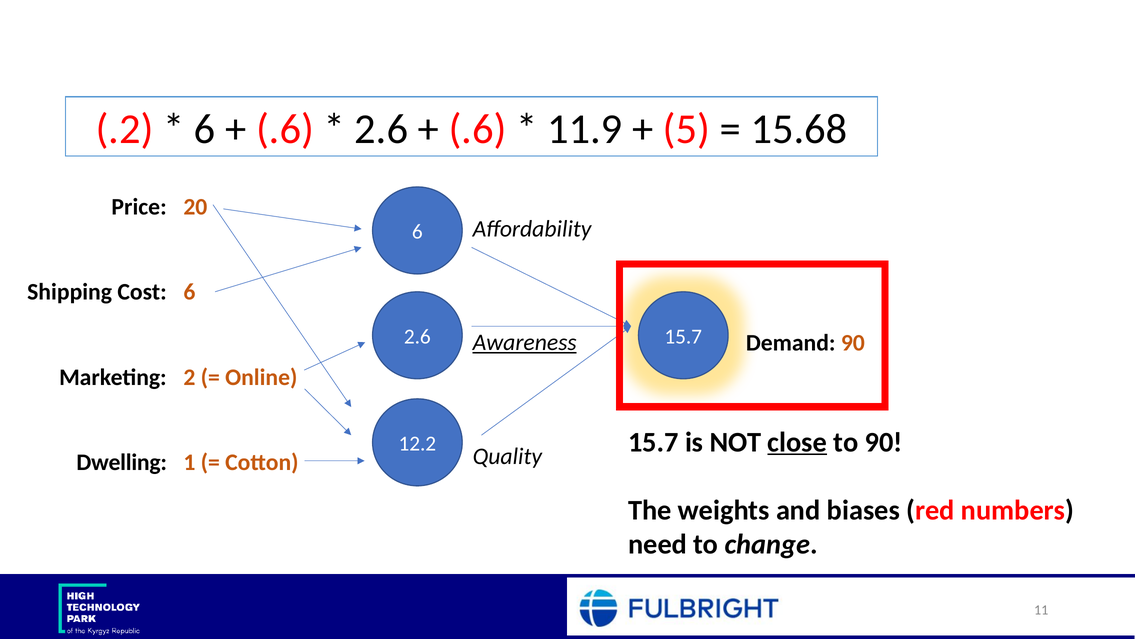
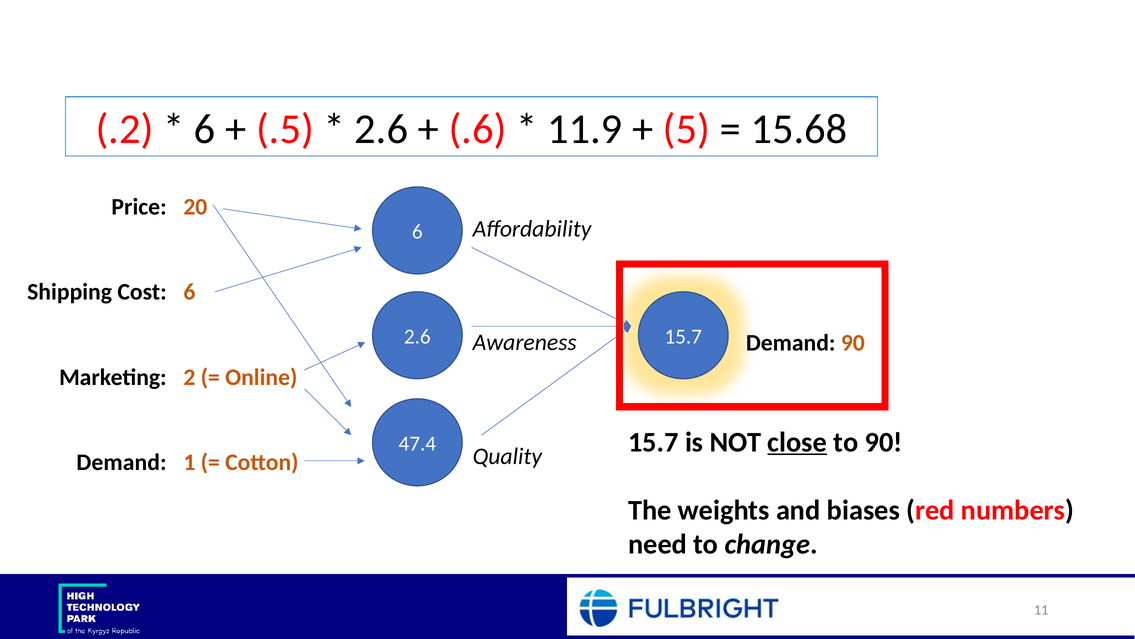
.6: .6 -> .5 (285, 129)
Awareness underline: present -> none (525, 342)
12.2: 12.2 -> 47.4 (417, 443)
Dwelling: Dwelling -> Demand (122, 462)
